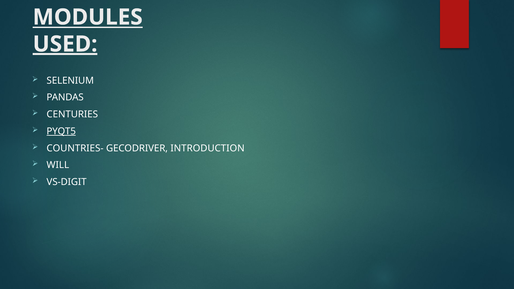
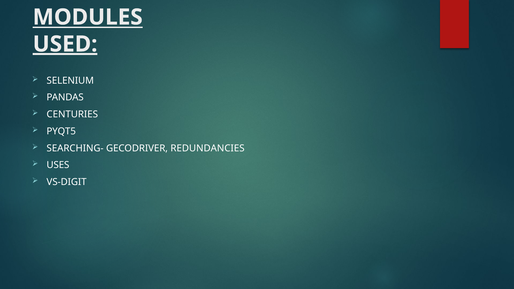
PYQT5 underline: present -> none (61, 131)
COUNTRIES-: COUNTRIES- -> SEARCHING- (75, 148)
INTRODUCTION: INTRODUCTION -> REDUNDANCIES (208, 148)
WILL: WILL -> USES (58, 165)
